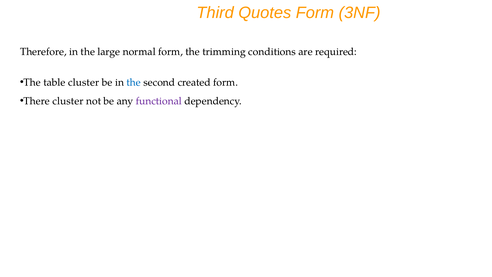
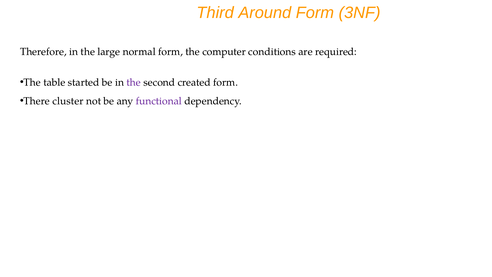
Quotes: Quotes -> Around (265, 13)
trimming: trimming -> computer (224, 52)
table cluster: cluster -> started (84, 82)
the colour: blue -> purple (134, 82)
